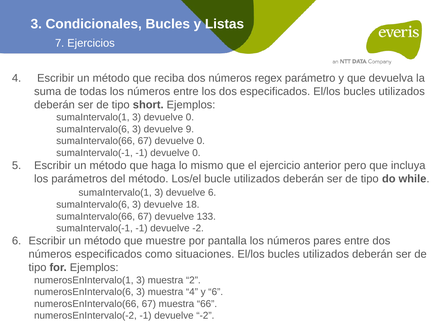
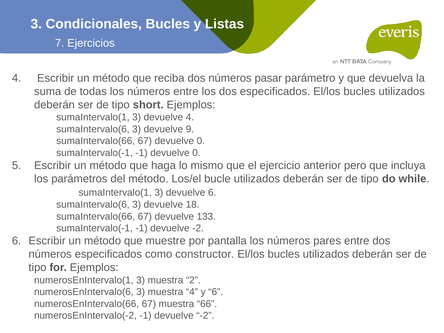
regex: regex -> pasar (268, 78)
3 devuelve 0: 0 -> 4 (190, 117)
situaciones: situaciones -> constructor (205, 254)
